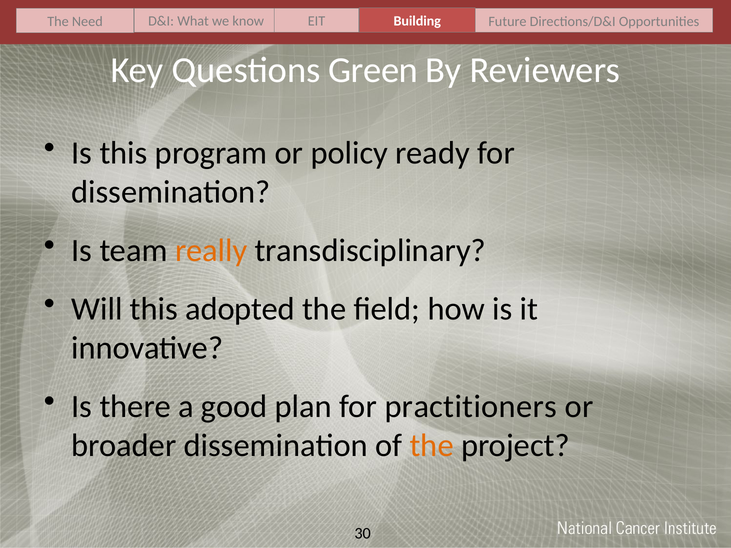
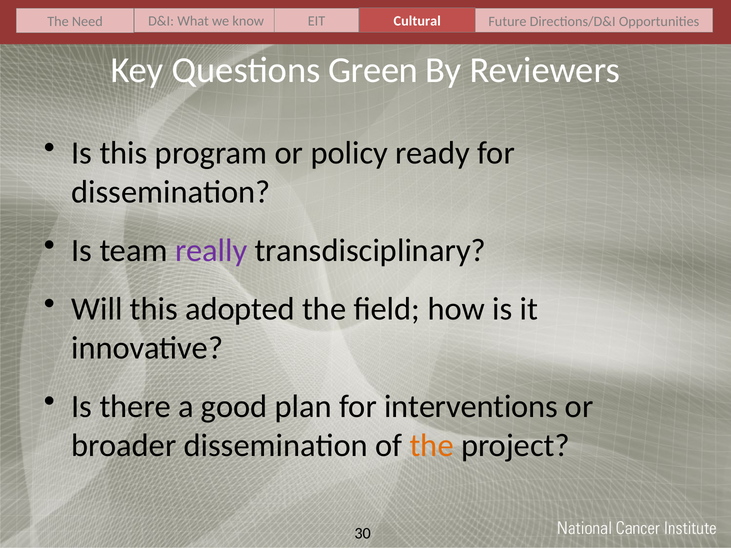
Building: Building -> Cultural (417, 21)
really colour: orange -> purple (211, 251)
practitioners: practitioners -> interventions (471, 407)
